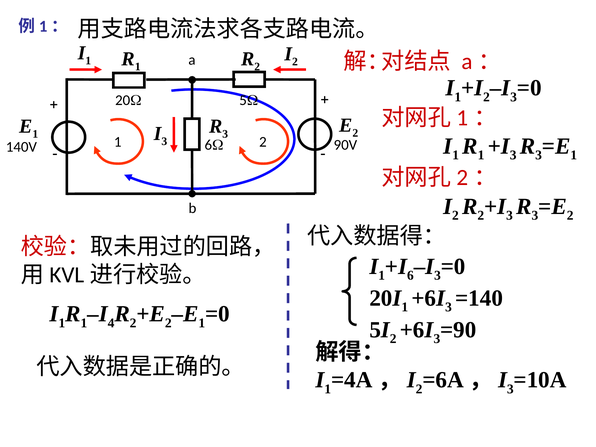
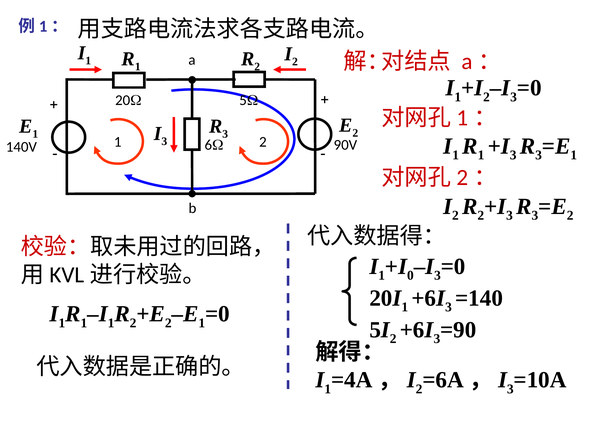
6: 6 -> 0 (410, 275)
4: 4 -> 1 (111, 323)
